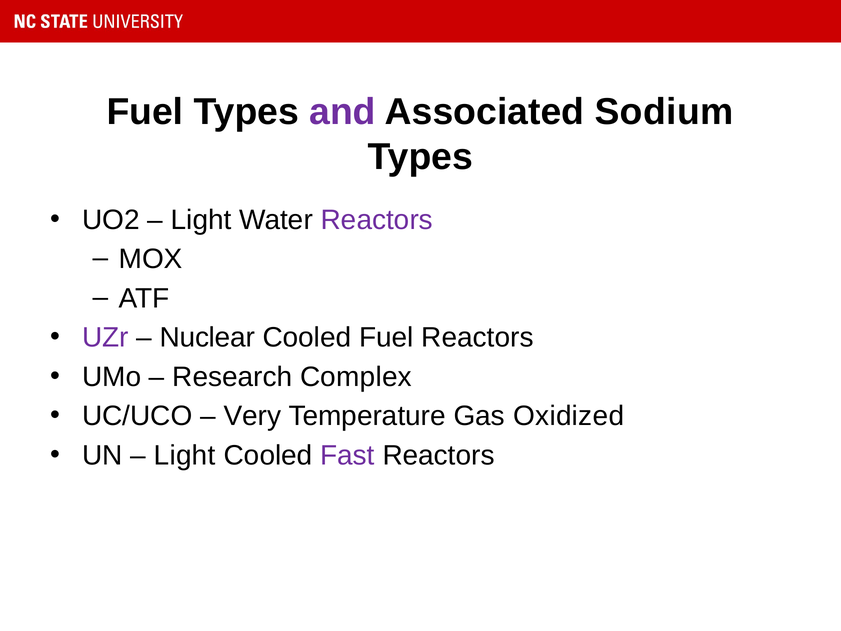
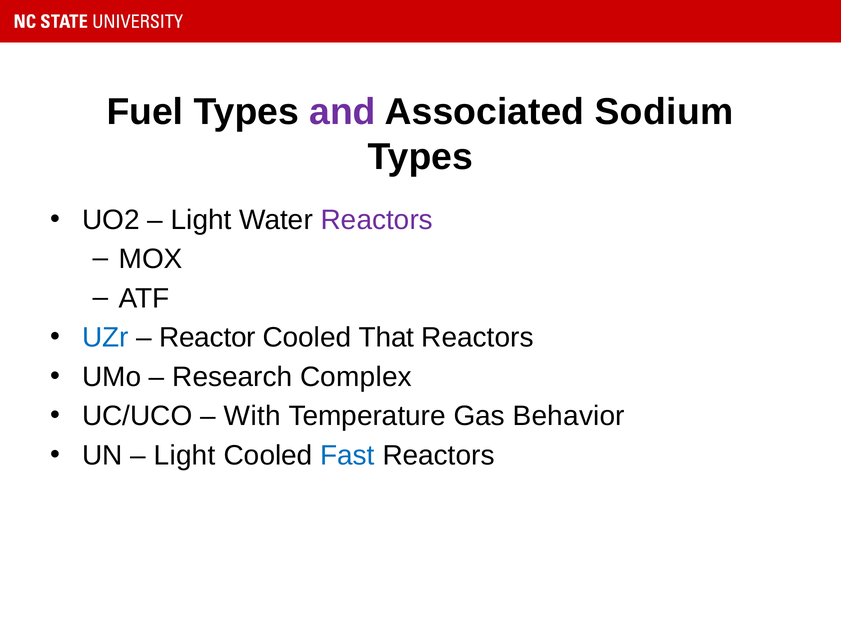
UZr colour: purple -> blue (105, 338)
Nuclear: Nuclear -> Reactor (207, 338)
Cooled Fuel: Fuel -> That (387, 338)
Very: Very -> With (252, 416)
Oxidized: Oxidized -> Behavior (569, 416)
Fast colour: purple -> blue (348, 455)
